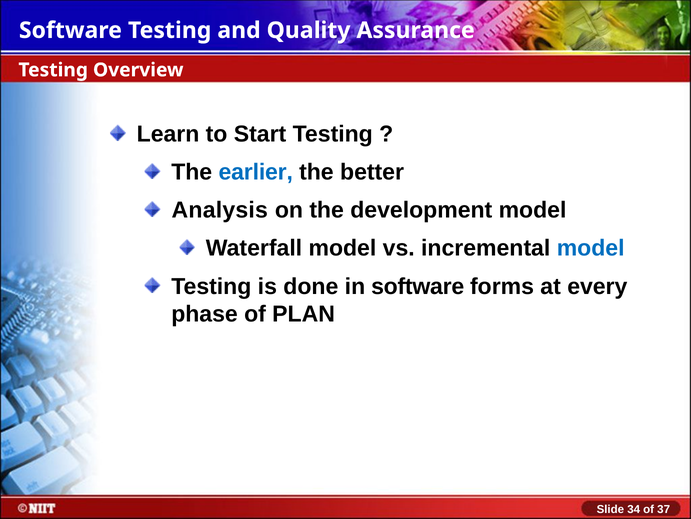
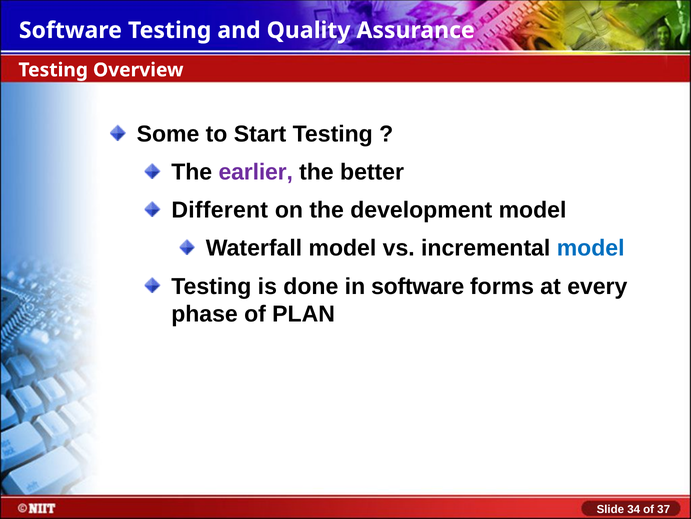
Learn: Learn -> Some (168, 134)
earlier colour: blue -> purple (256, 172)
Analysis: Analysis -> Different (220, 210)
